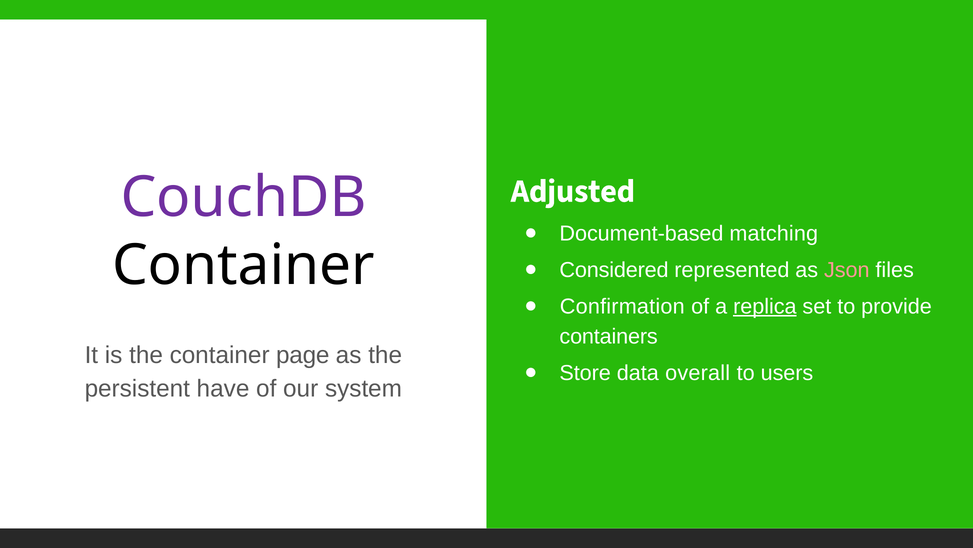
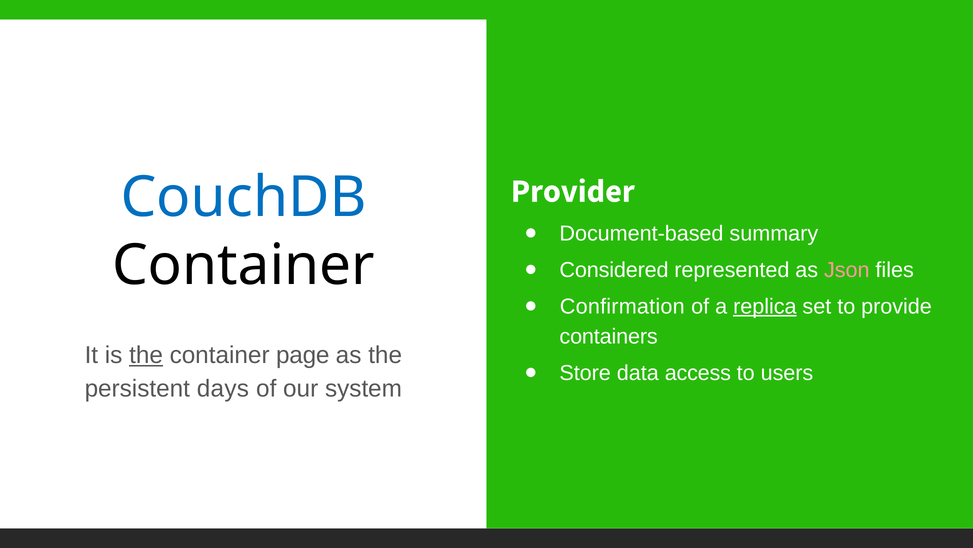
Adjusted: Adjusted -> Provider (573, 191)
CouchDB colour: purple -> blue (243, 197)
matching: matching -> summary (774, 233)
the underline: none -> present (146, 355)
overall: overall -> access (698, 373)
have: have -> days (223, 388)
